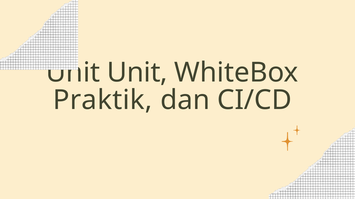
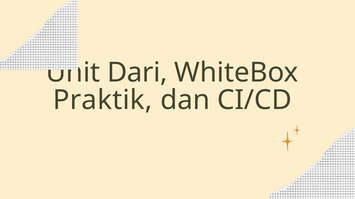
Unit: Unit -> Dari (137, 73)
